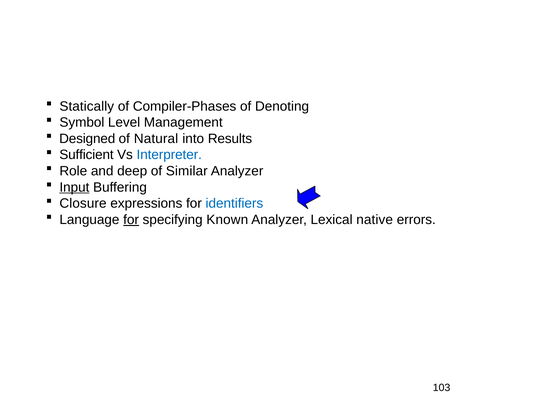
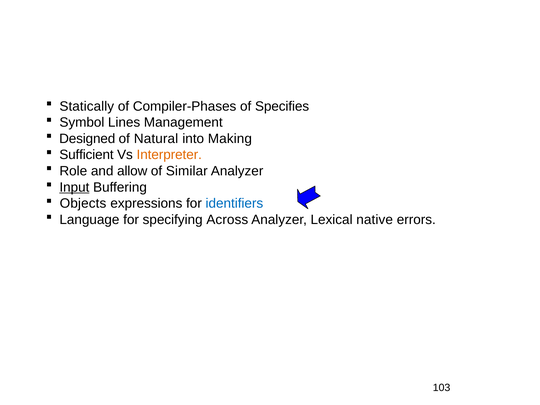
Denoting: Denoting -> Specifies (282, 106)
Level: Level -> Lines (124, 122)
Results: Results -> Making (230, 139)
Interpreter colour: blue -> orange (169, 155)
deep: deep -> allow (132, 171)
Closure: Closure -> Objects (83, 203)
for underline: present -> none (131, 220)
Known: Known -> Across (227, 220)
